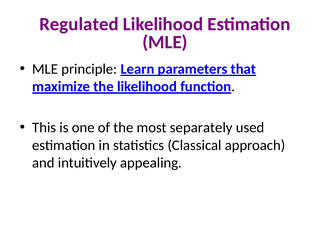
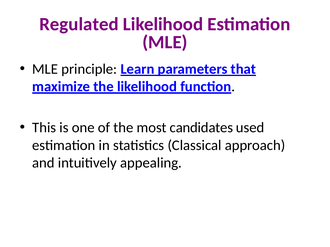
separately: separately -> candidates (201, 128)
